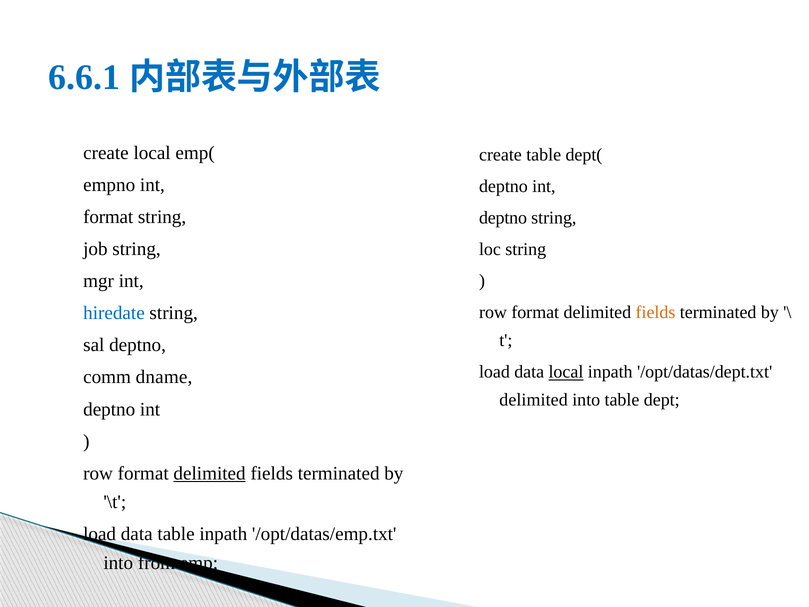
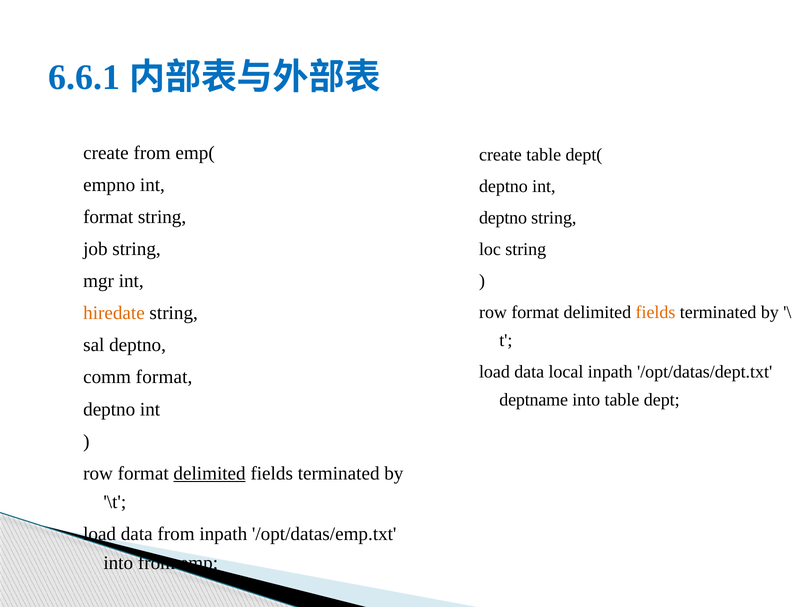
create local: local -> from (152, 153)
hiredate colour: blue -> orange (114, 313)
local underline: present -> none (566, 372)
comm dname: dname -> format (164, 377)
delimited: delimited -> deptname (534, 400)
data table: table -> from (176, 534)
